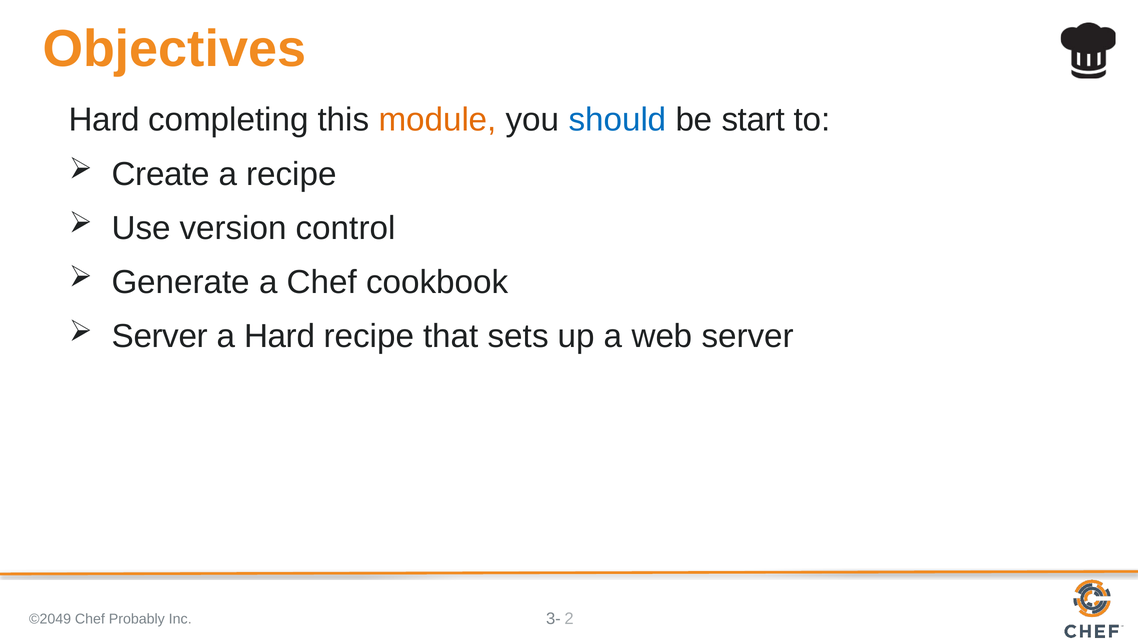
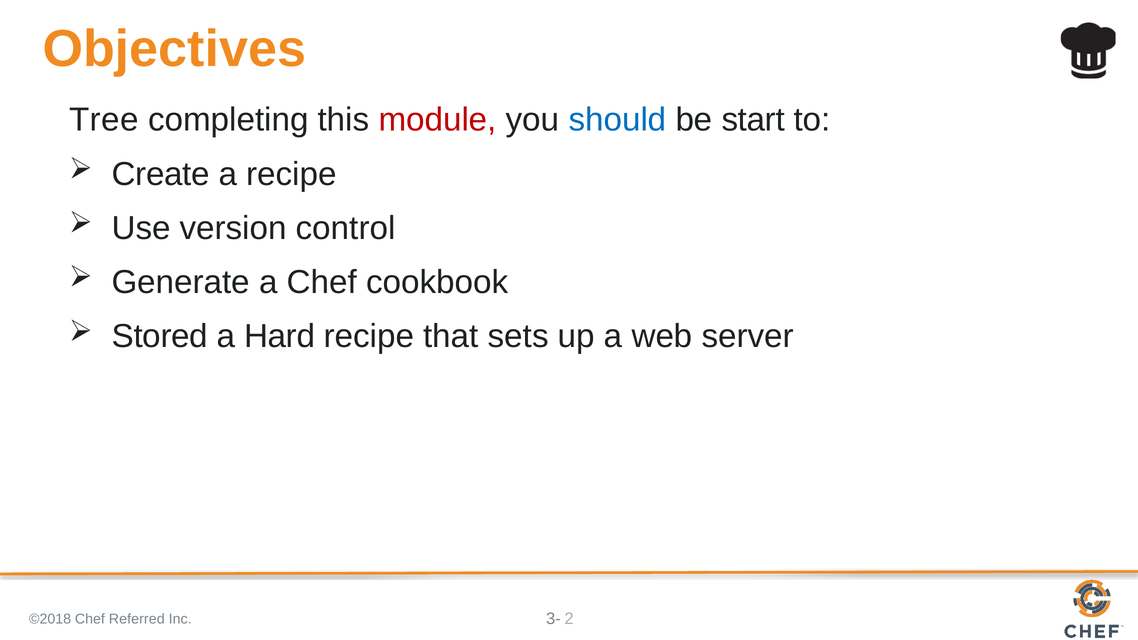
Hard: Hard -> Tree (104, 120)
module colour: orange -> red (438, 120)
Server: Server -> Stored (160, 336)
©2049: ©2049 -> ©2018 (50, 619)
Probably: Probably -> Referred (137, 619)
